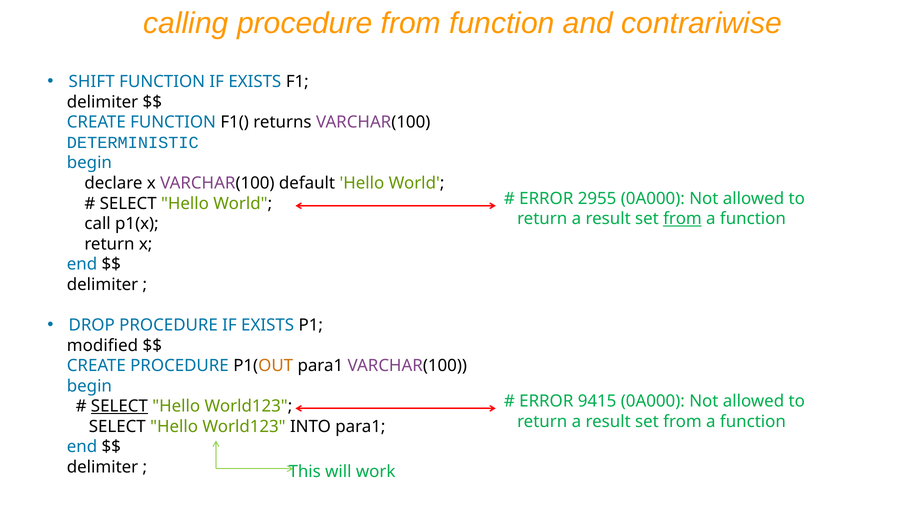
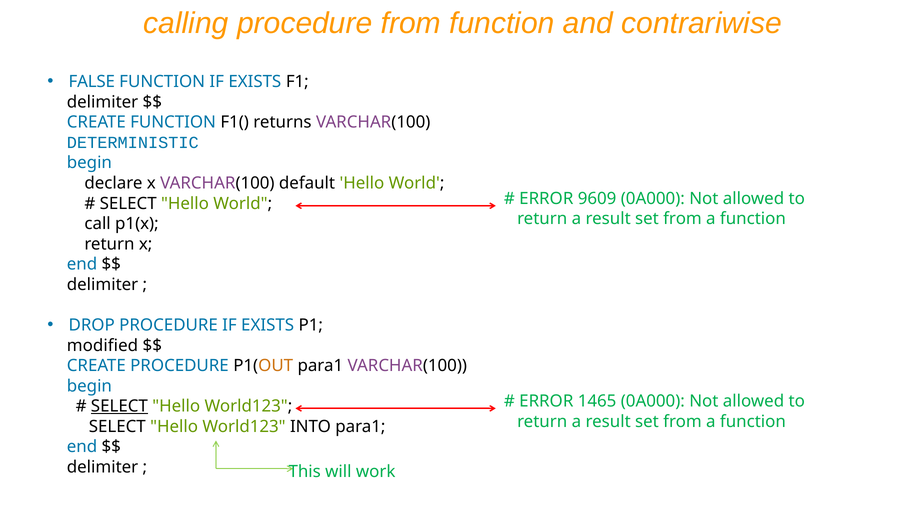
SHIFT: SHIFT -> FALSE (92, 82)
2955: 2955 -> 9609 (597, 199)
from underline: present -> none (682, 219)
9415: 9415 -> 1465 (597, 401)
